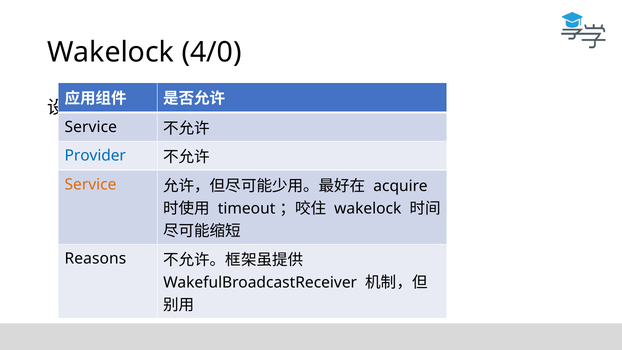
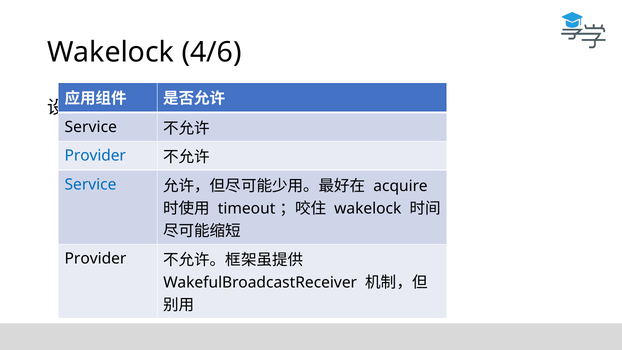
4/0: 4/0 -> 4/6 (212, 52)
Service colour: orange -> blue (91, 185)
Reasons: Reasons -> Provider (95, 259)
